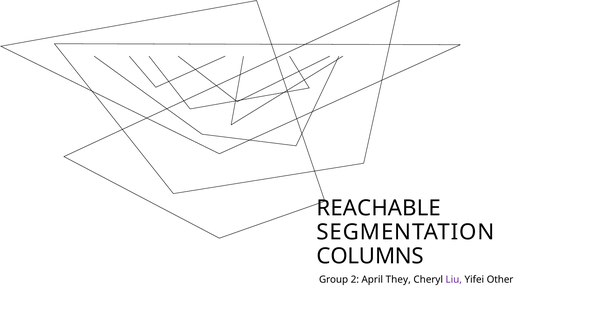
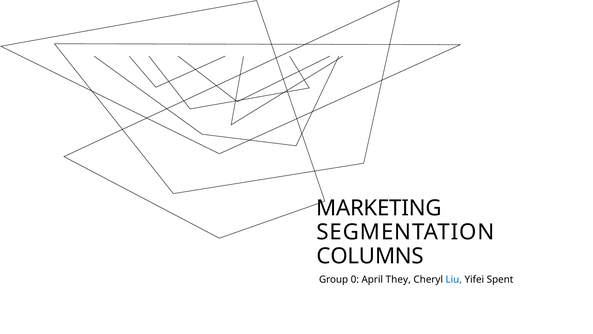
REACHABLE: REACHABLE -> MARKETING (379, 208)
2: 2 -> 0 (355, 279)
Liu colour: purple -> blue (454, 279)
Other: Other -> Spent (500, 279)
